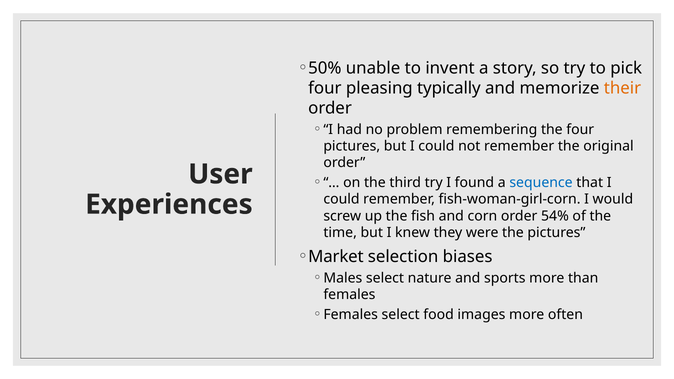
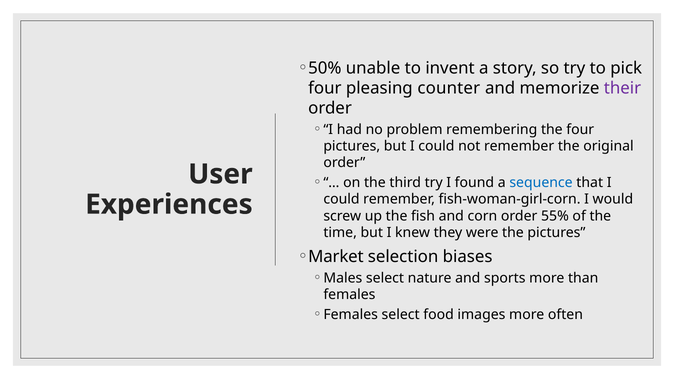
typically: typically -> counter (449, 88)
their colour: orange -> purple (623, 88)
54%: 54% -> 55% (555, 216)
